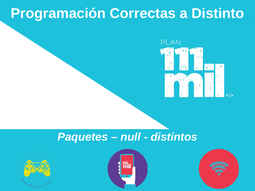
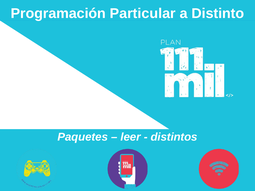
Correctas: Correctas -> Particular (143, 13)
null: null -> leer (131, 137)
